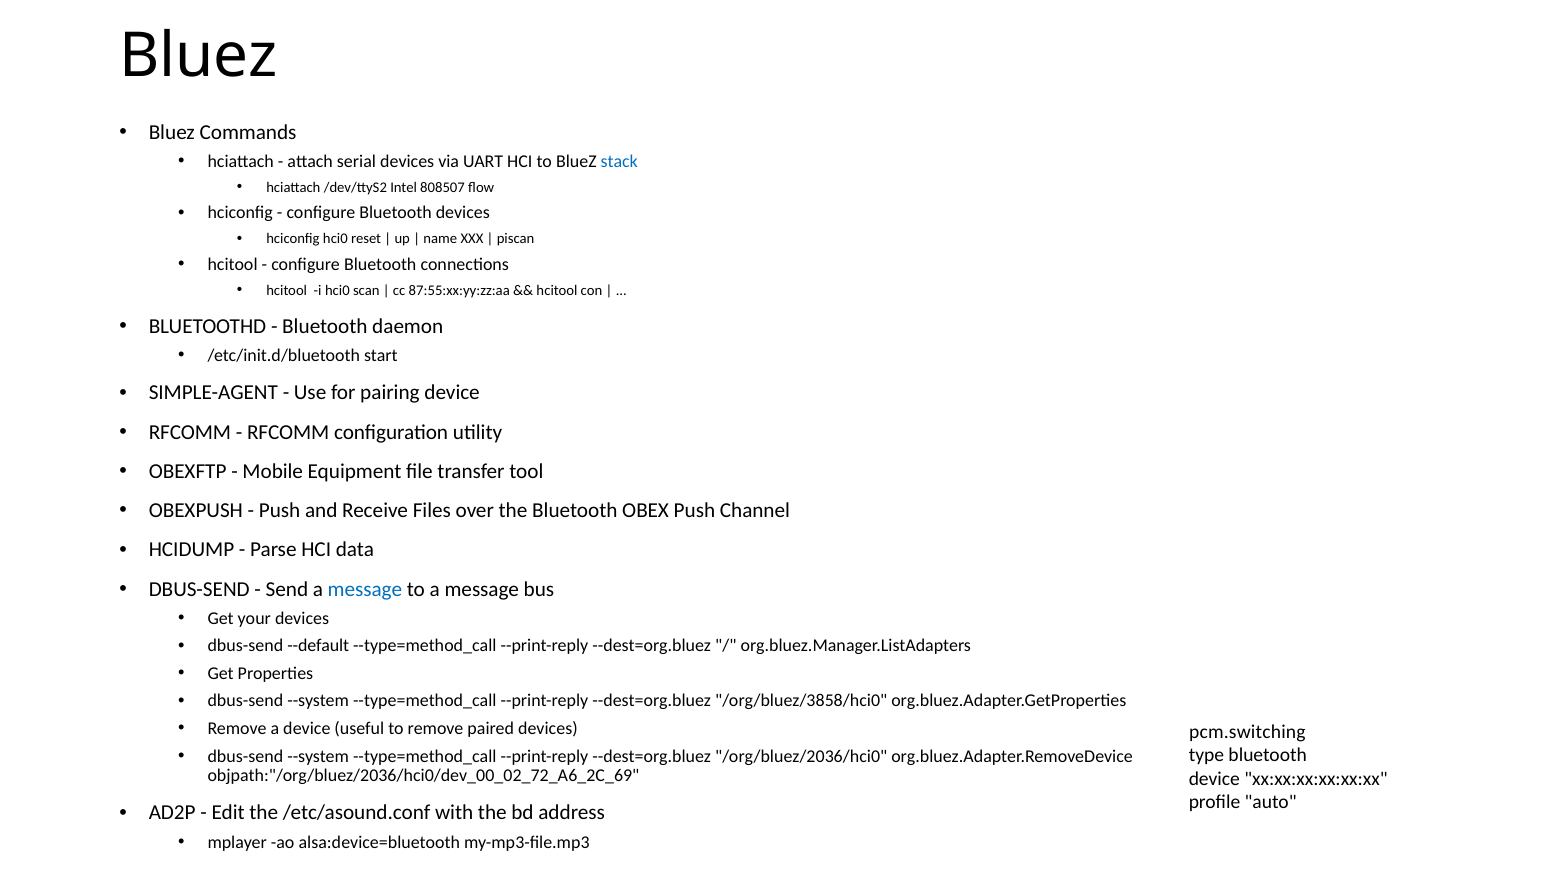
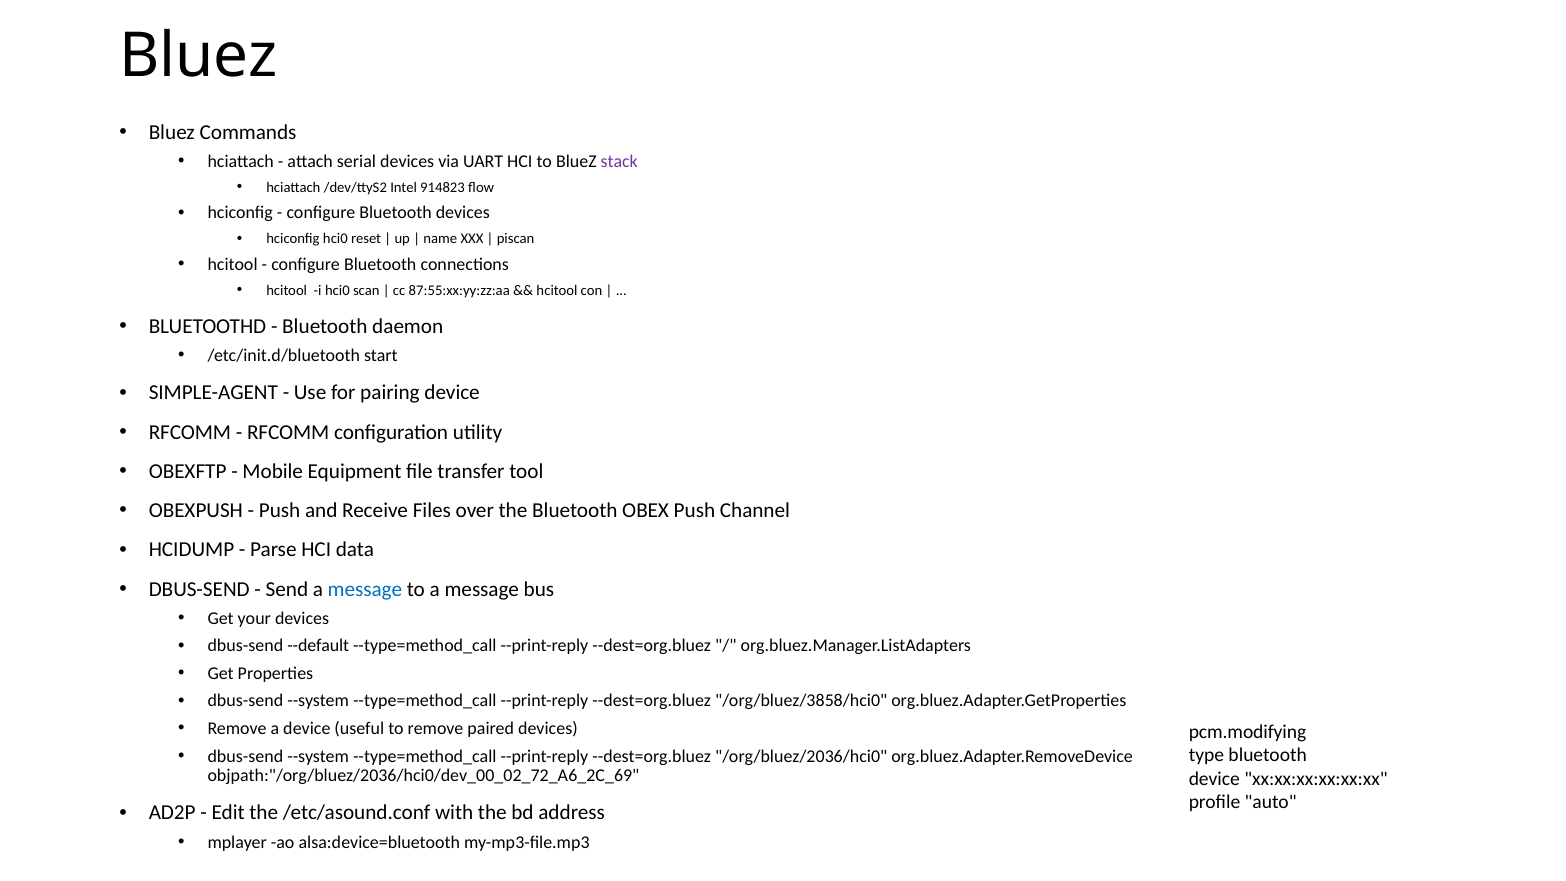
stack colour: blue -> purple (619, 161)
808507: 808507 -> 914823 (443, 187)
pcm.switching: pcm.switching -> pcm.modifying (1247, 732)
